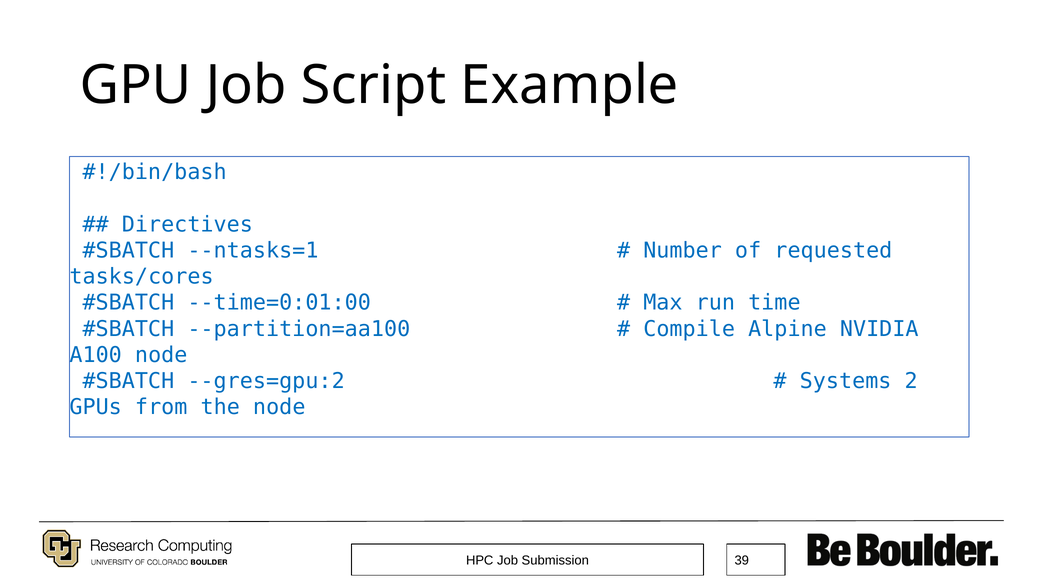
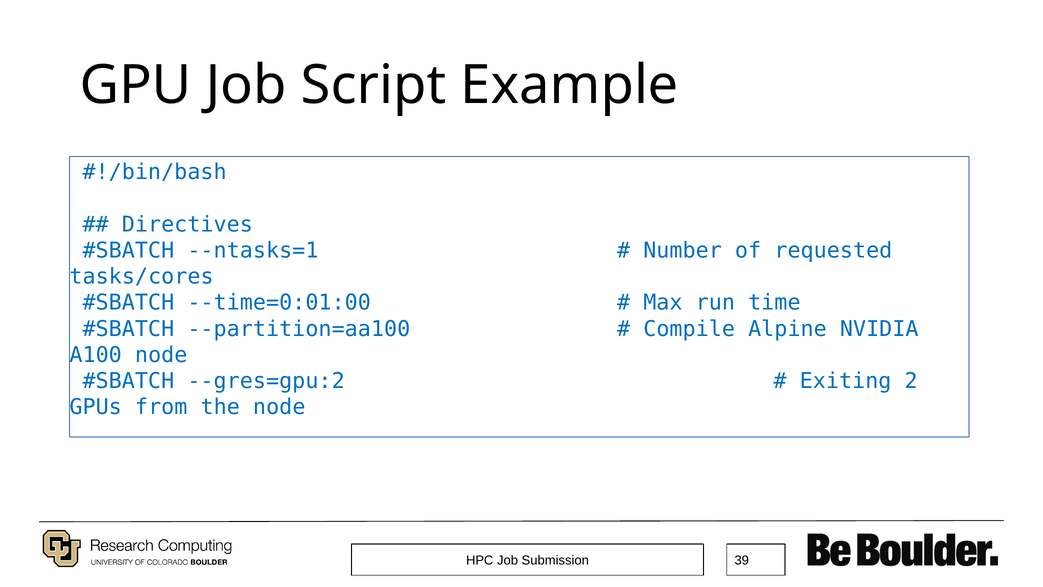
Systems: Systems -> Exiting (846, 381)
